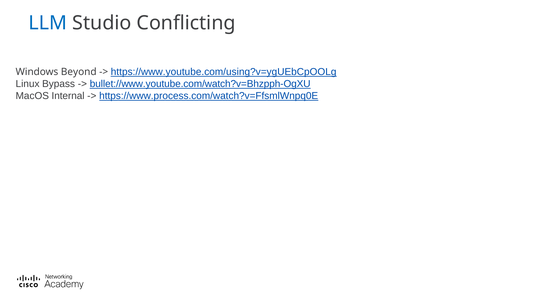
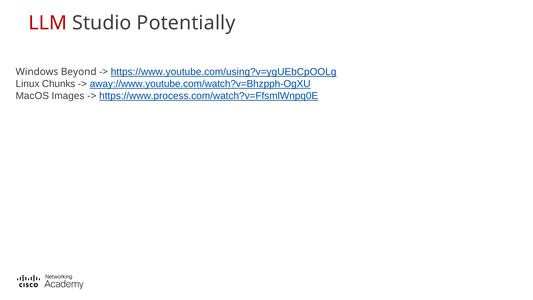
LLM colour: blue -> red (48, 23)
Conflicting: Conflicting -> Potentially (186, 23)
Bypass: Bypass -> Chunks (59, 84)
bullet://www.youtube.com/watch?v=Bhzpph-OgXU: bullet://www.youtube.com/watch?v=Bhzpph-OgXU -> away://www.youtube.com/watch?v=Bhzpph-OgXU (200, 84)
Internal: Internal -> Images (68, 96)
